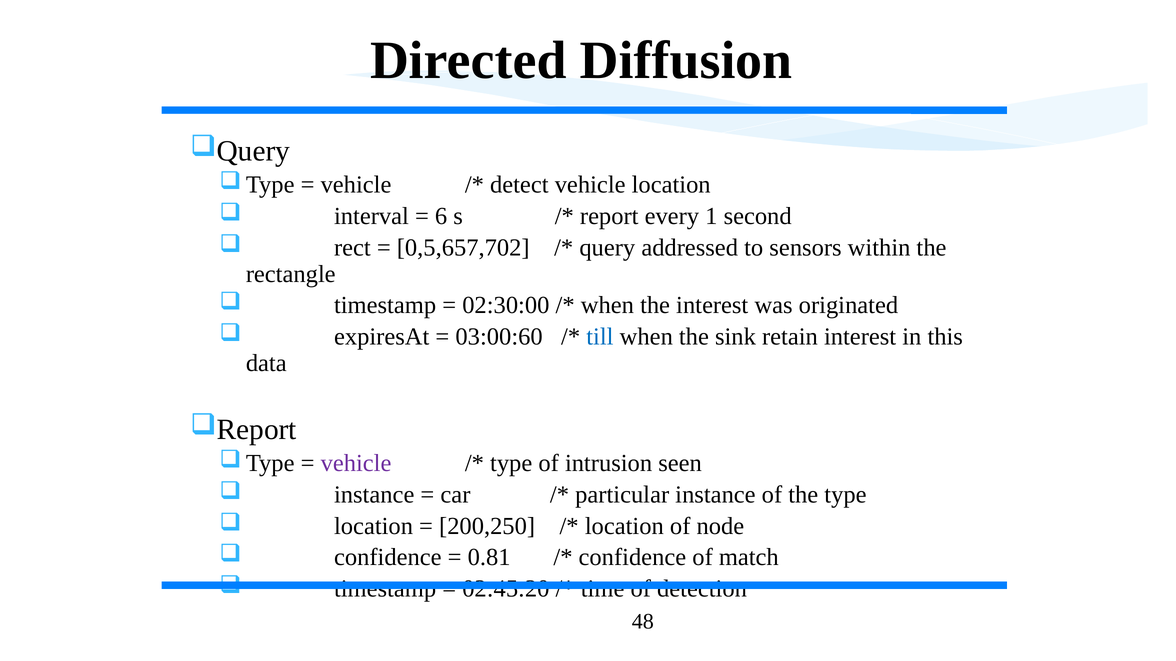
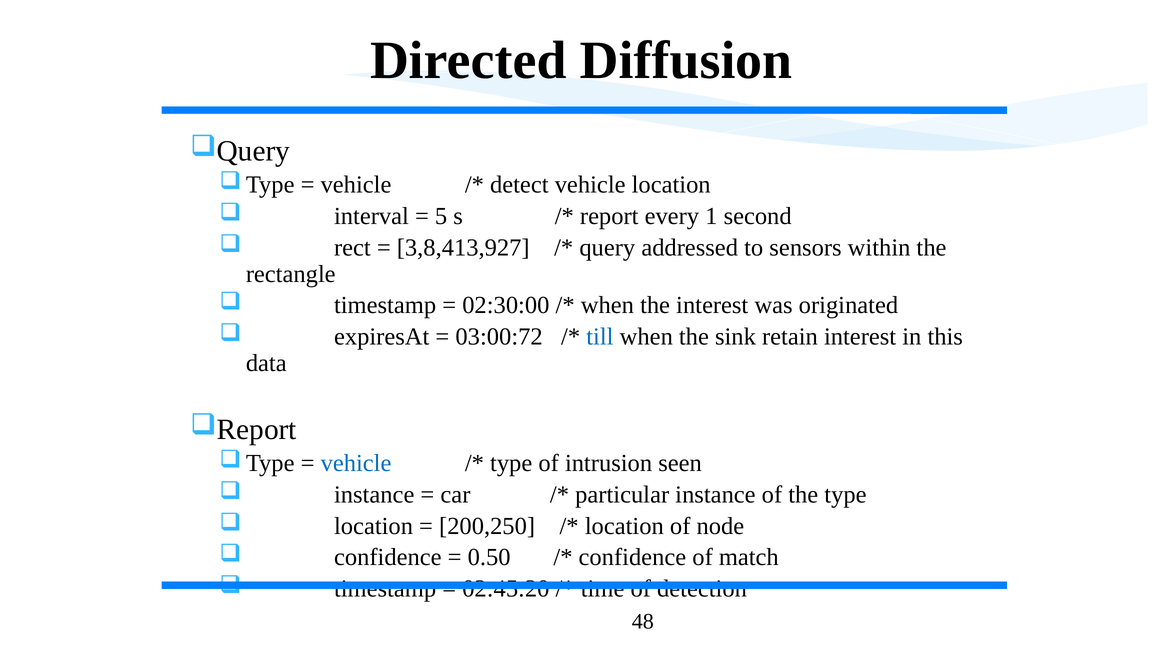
6: 6 -> 5 (441, 216)
0,5,657,702: 0,5,657,702 -> 3,8,413,927 (463, 248)
03:00:60: 03:00:60 -> 03:00:72 (499, 337)
vehicle colour: purple -> blue (356, 464)
0.81: 0.81 -> 0.50 (489, 558)
